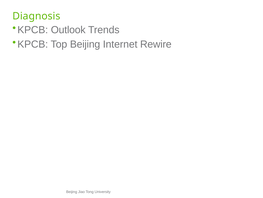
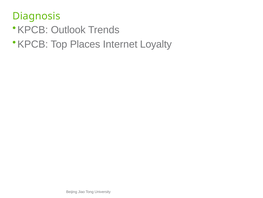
Top Beijing: Beijing -> Places (85, 44)
Rewire: Rewire -> Loyalty (156, 44)
